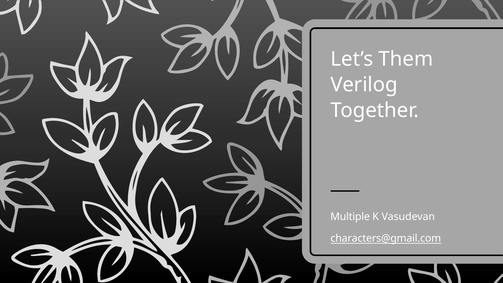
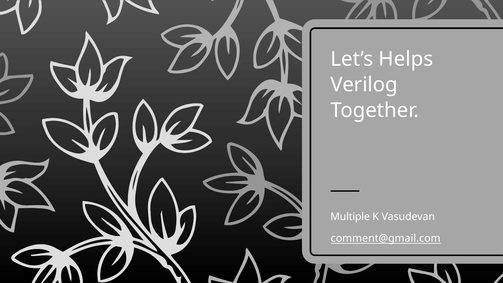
Them: Them -> Helps (406, 59)
characters@gmail.com: characters@gmail.com -> comment@gmail.com (386, 238)
